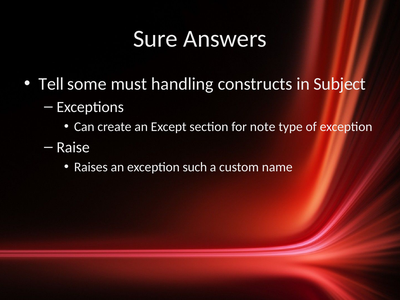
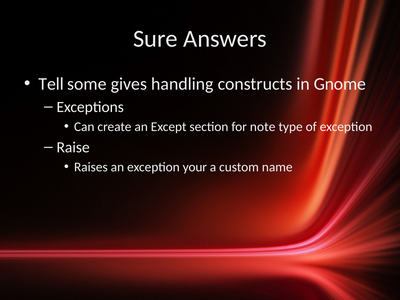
must: must -> gives (129, 84)
Subject: Subject -> Gnome (340, 84)
such: such -> your (195, 167)
